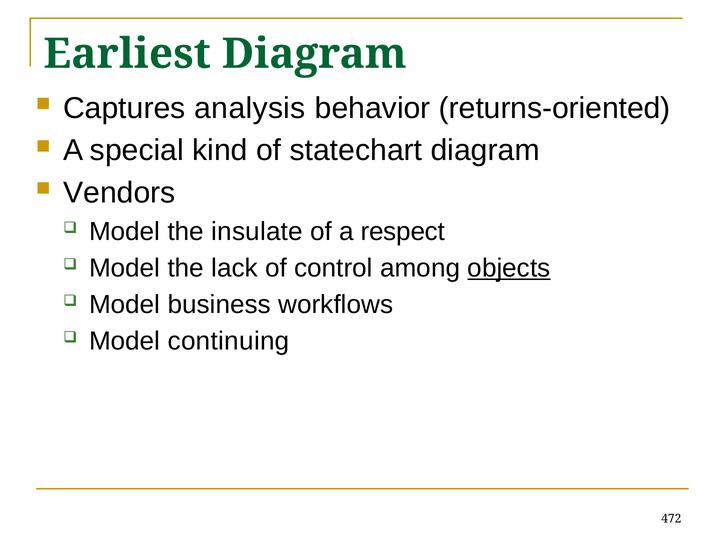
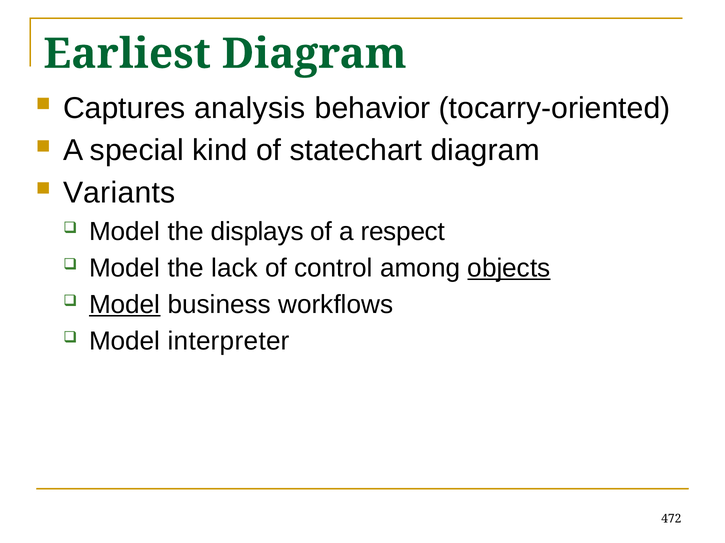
returns-oriented: returns-oriented -> tocarry-oriented (555, 108)
Vendors: Vendors -> Variants (119, 193)
insulate: insulate -> displays (257, 232)
Model underline: none -> present (125, 305)
continuing: continuing -> interpreter (229, 342)
